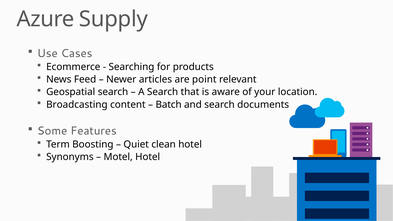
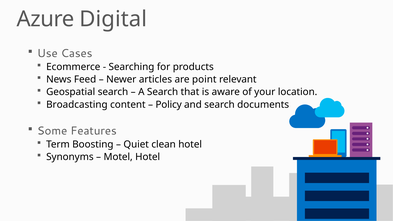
Supply: Supply -> Digital (113, 19)
Batch: Batch -> Policy (169, 105)
